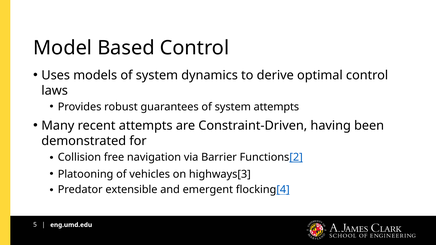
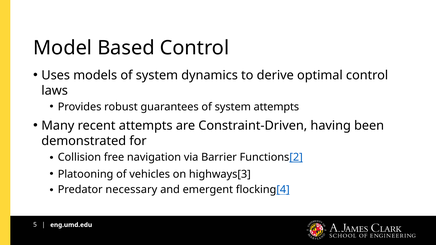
extensible: extensible -> necessary (131, 190)
